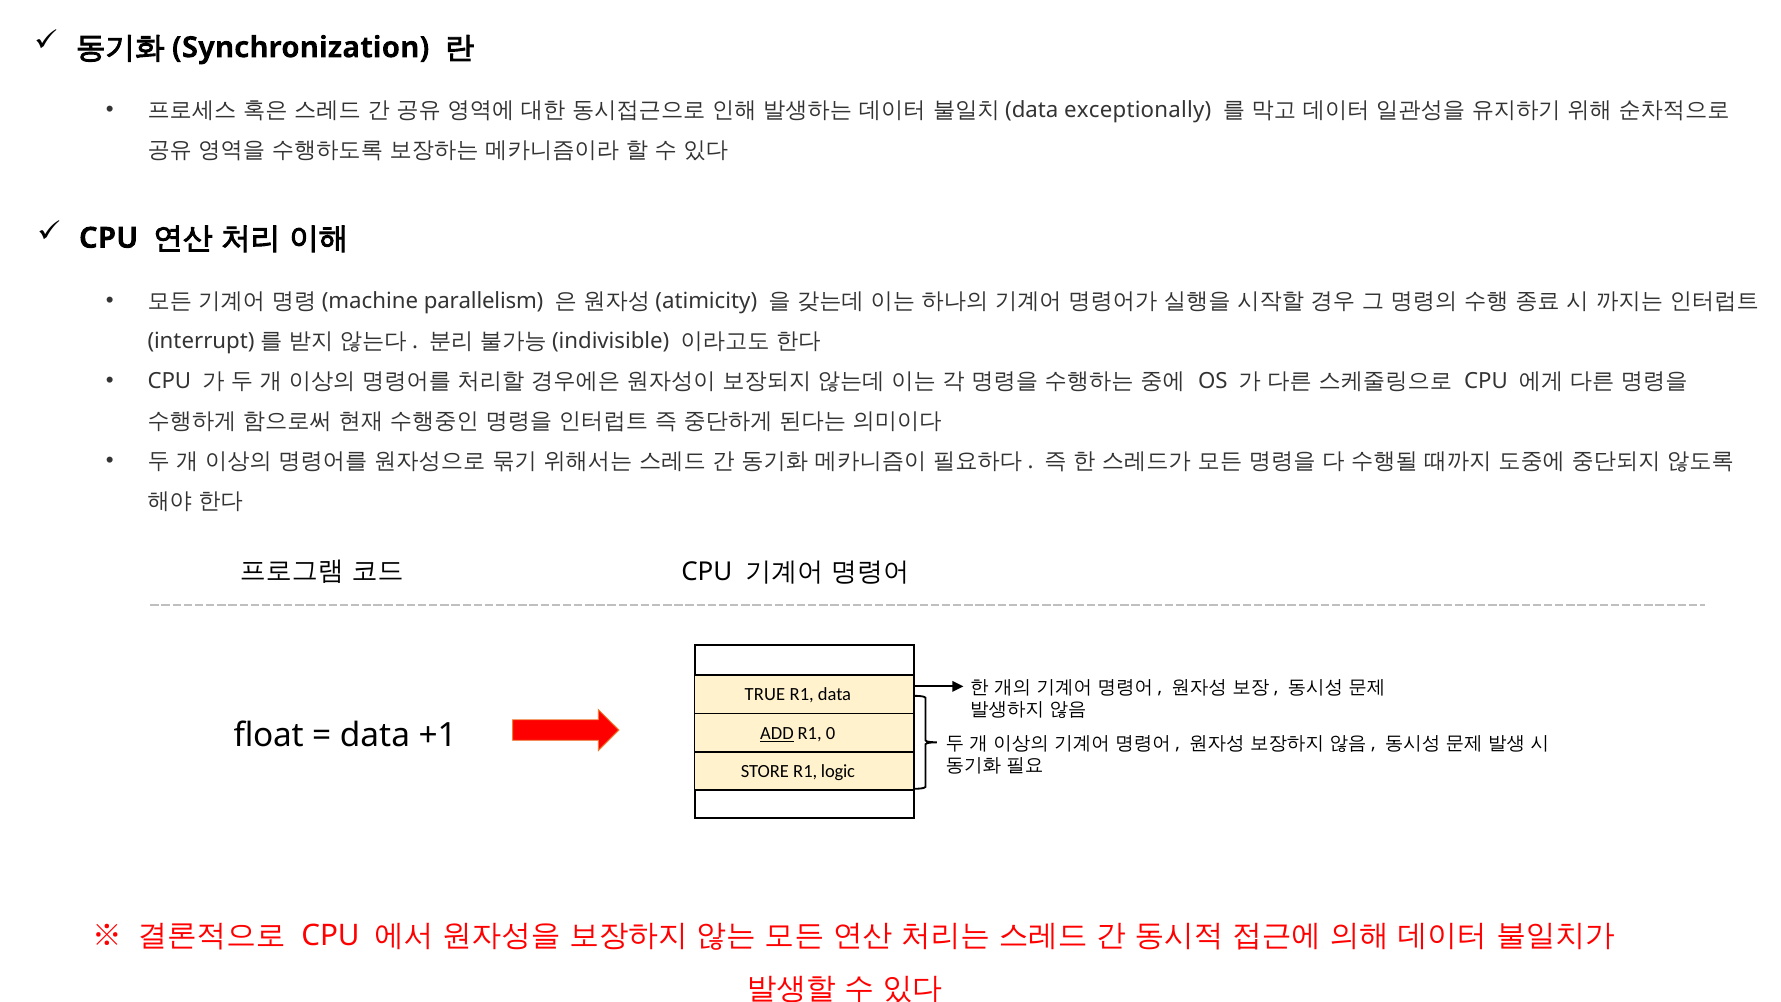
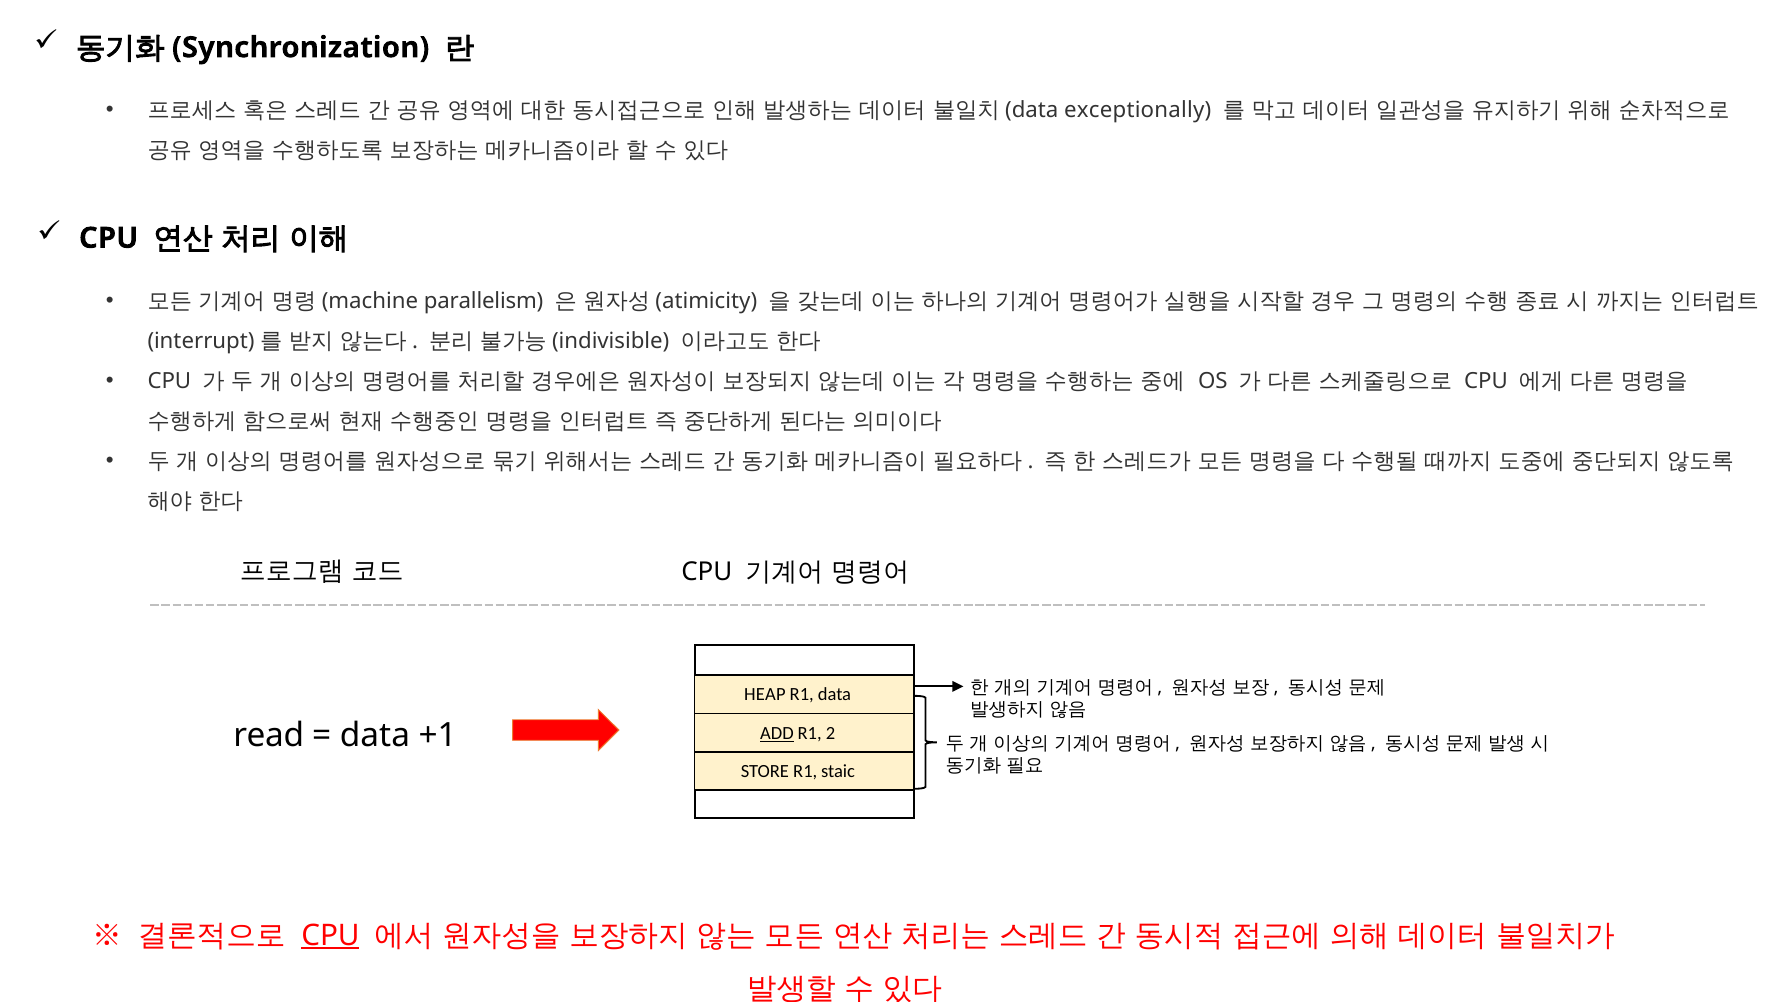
TRUE: TRUE -> HEAP (765, 694)
float: float -> read (269, 735)
0: 0 -> 2 (831, 733)
logic: logic -> staic (838, 772)
CPU underline: none -> present (330, 935)
